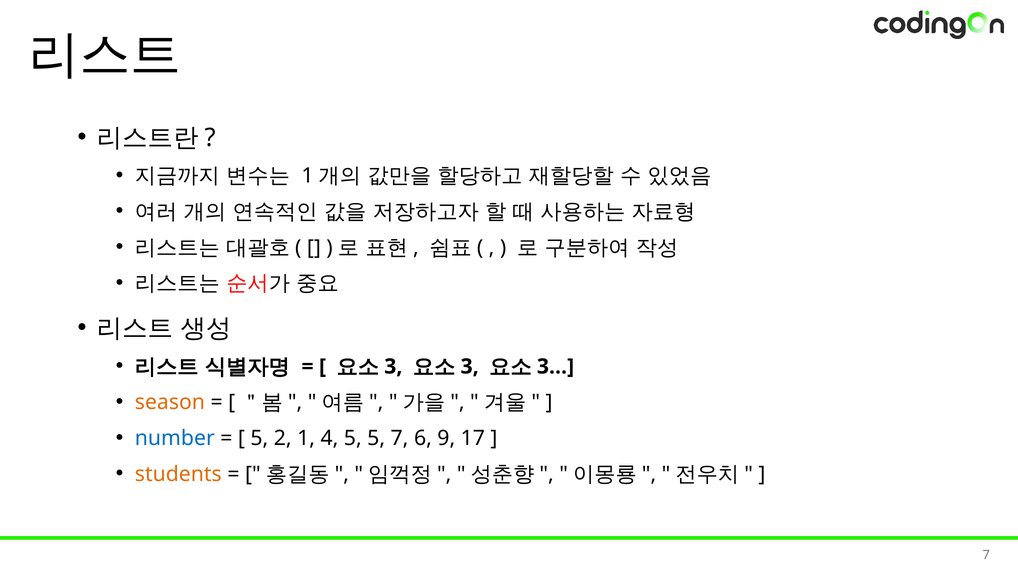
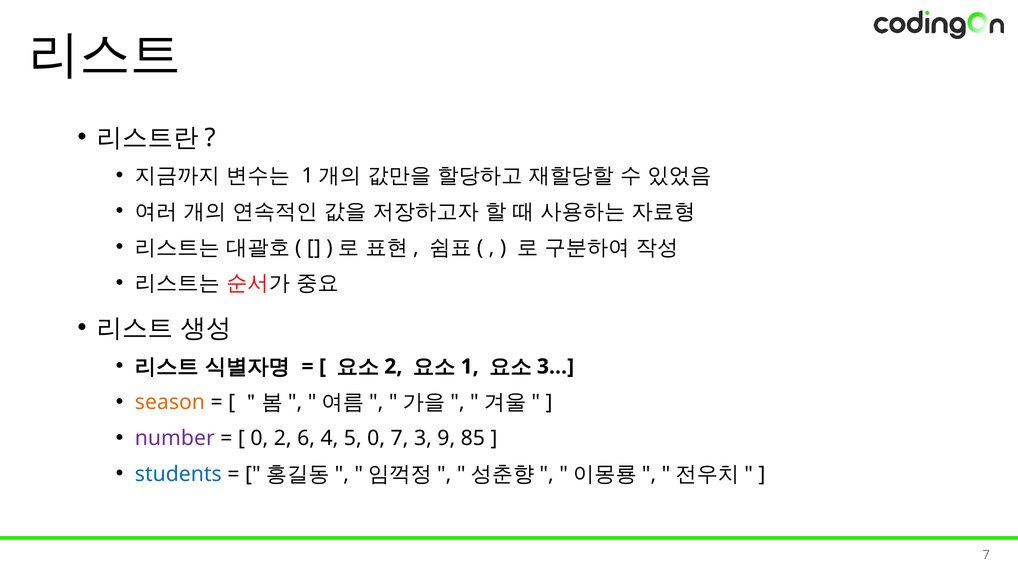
3: 3 -> 2 (393, 366)
3: 3 -> 1 (470, 366)
number colour: blue -> purple (175, 438)
5: 5 -> 0 (259, 438)
1: 1 -> 6 (306, 438)
5 5: 5 -> 0 (376, 438)
6: 6 -> 3 (423, 438)
17: 17 -> 85 (473, 438)
students colour: orange -> blue (178, 474)
